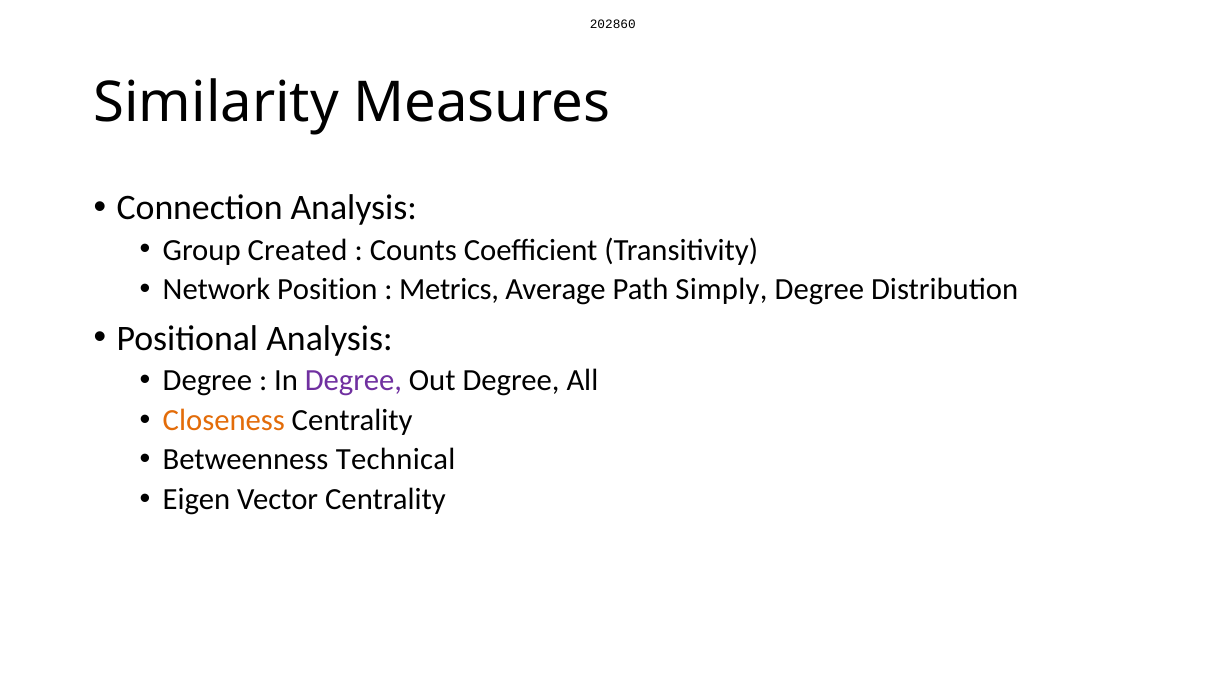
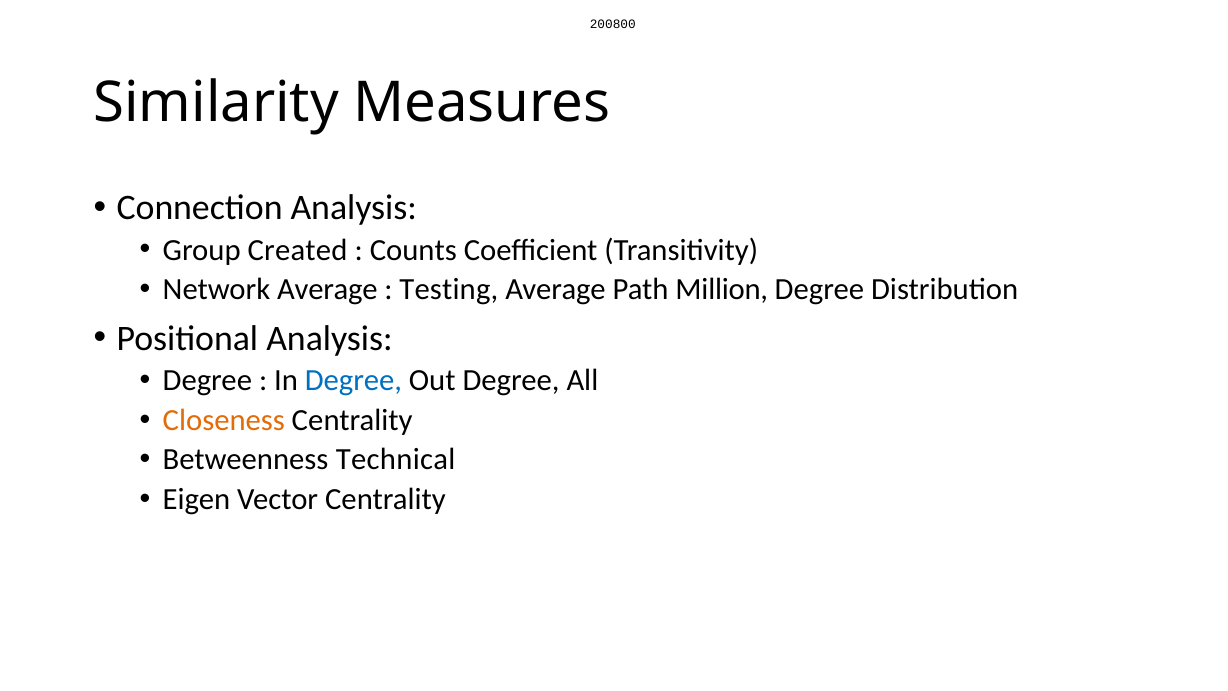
202860: 202860 -> 200800 (613, 24)
Network Position: Position -> Average (327, 289)
Metrics: Metrics -> Testing (449, 289)
Simply: Simply -> Million (722, 289)
Degree colour: purple -> blue (353, 380)
